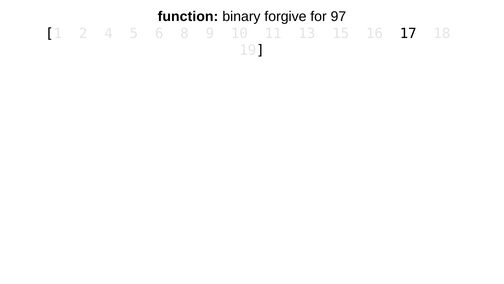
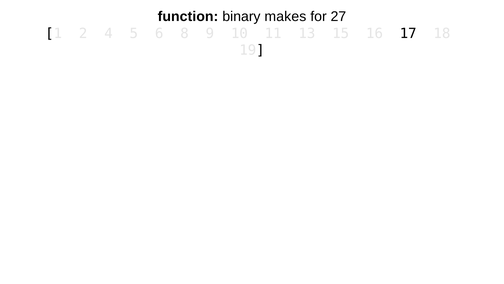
forgive: forgive -> makes (285, 17)
97: 97 -> 27 (338, 17)
